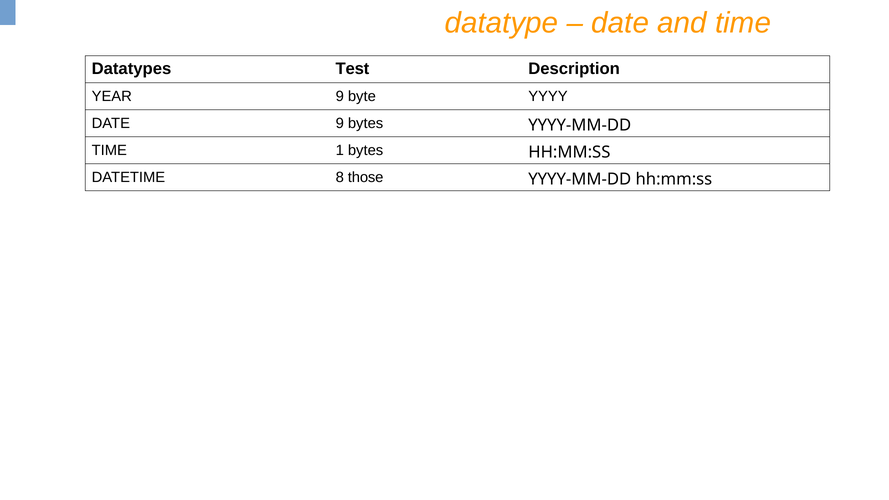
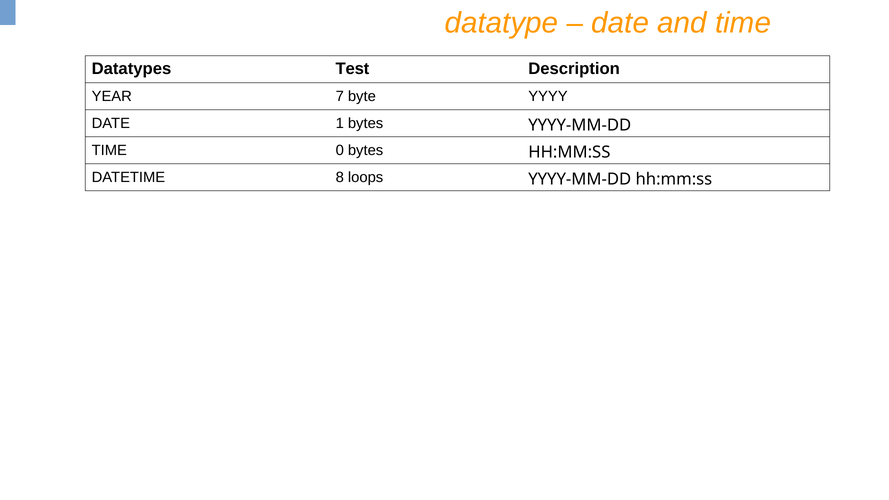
YEAR 9: 9 -> 7 (340, 97)
DATE 9: 9 -> 1 (340, 124)
1: 1 -> 0 (340, 151)
those: those -> loops (366, 178)
